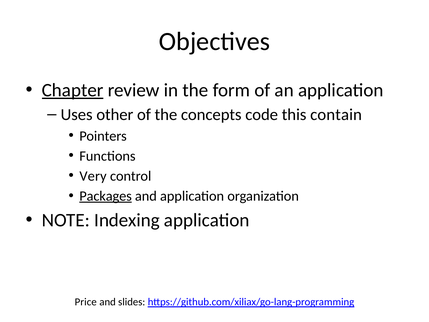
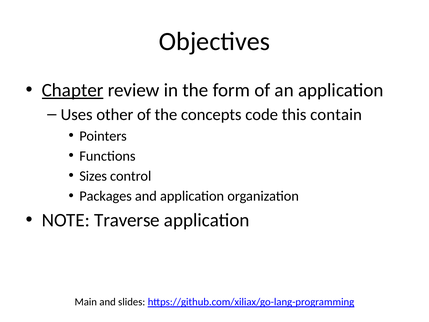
Very: Very -> Sizes (93, 176)
Packages underline: present -> none (106, 196)
Indexing: Indexing -> Traverse (127, 220)
Price: Price -> Main (86, 302)
